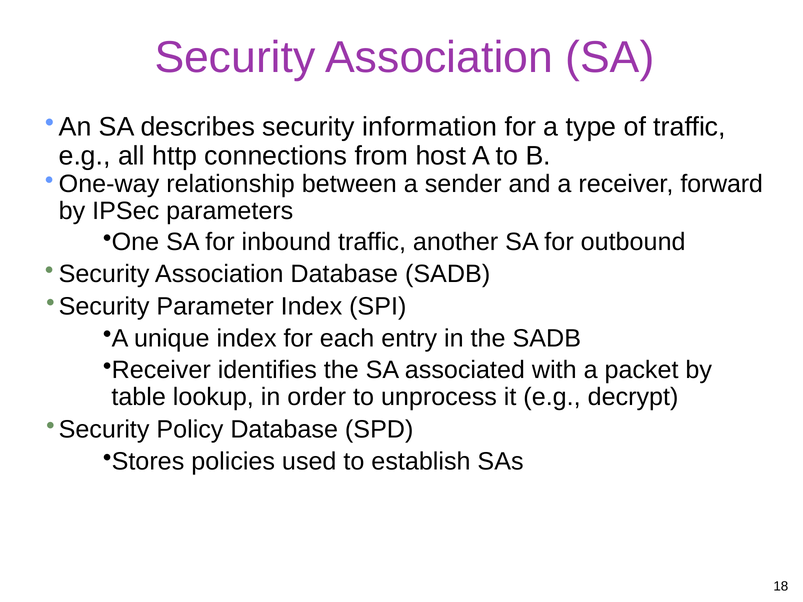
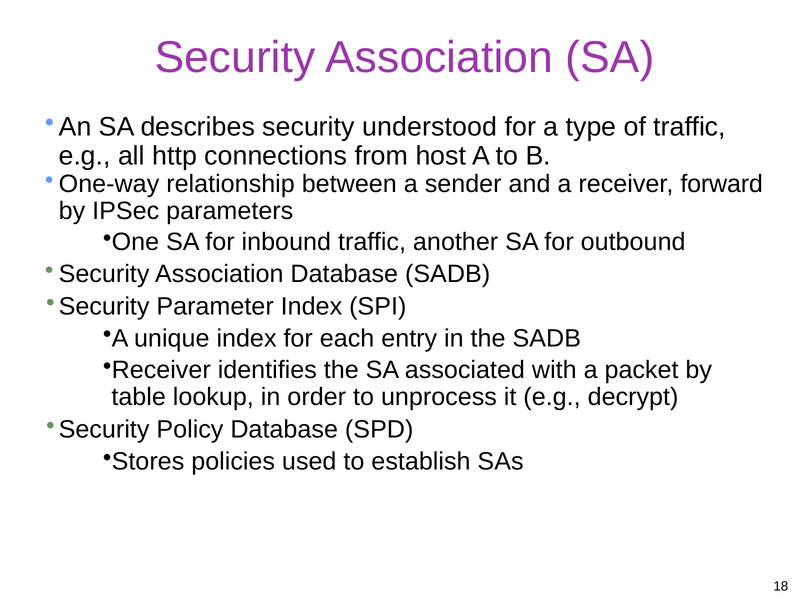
information: information -> understood (430, 127)
